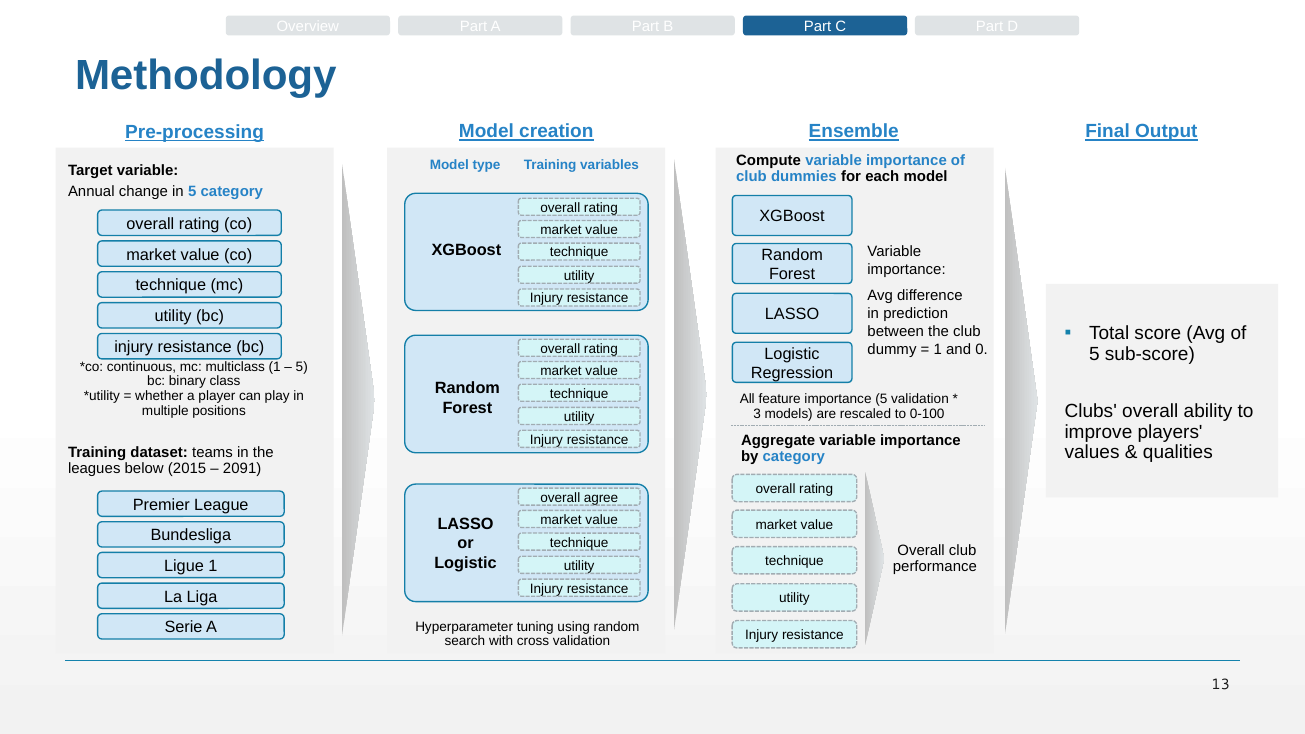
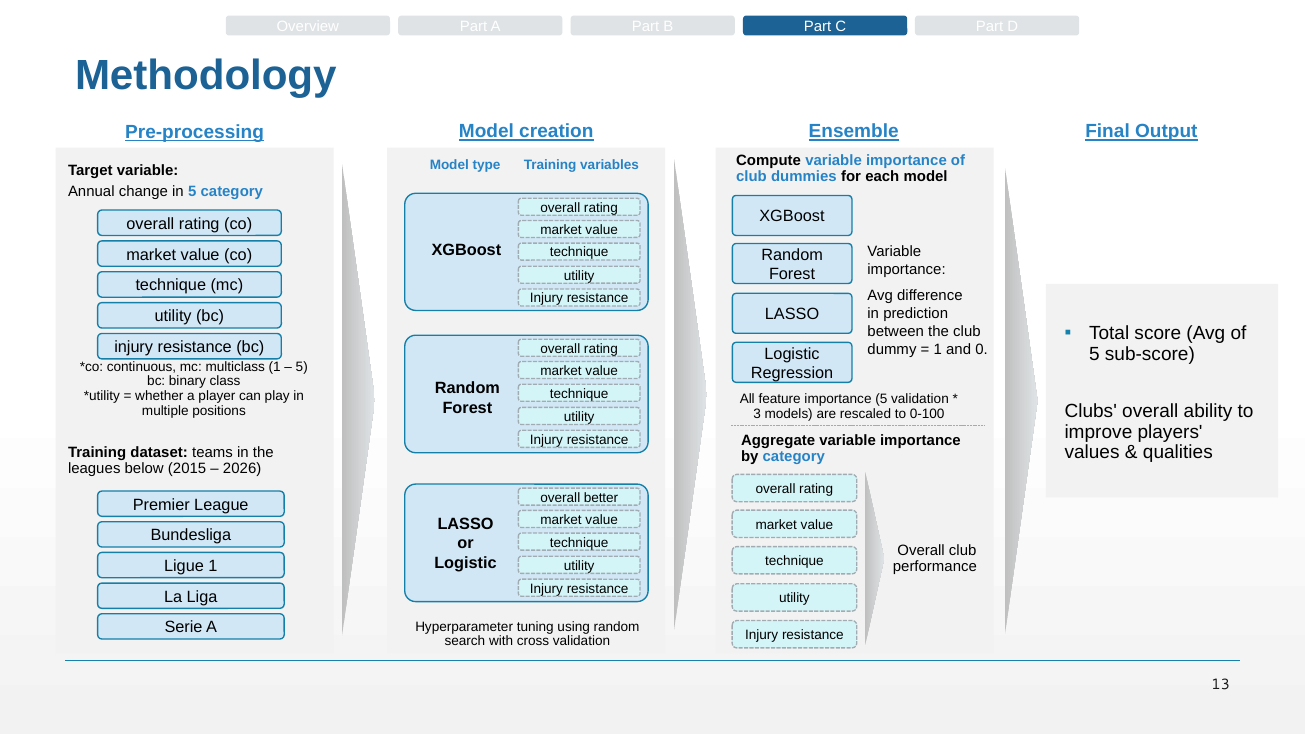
2091: 2091 -> 2026 (242, 468)
agree: agree -> better (601, 498)
